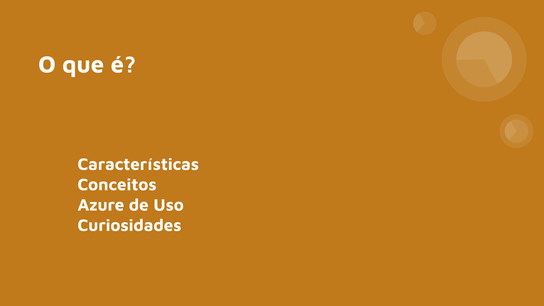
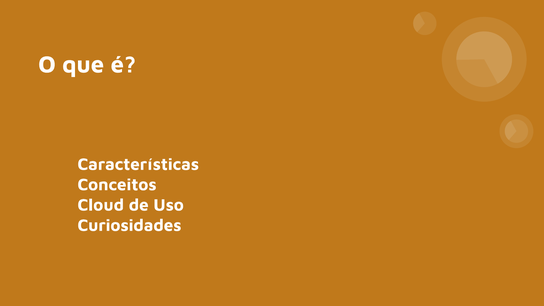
Azure: Azure -> Cloud (101, 205)
